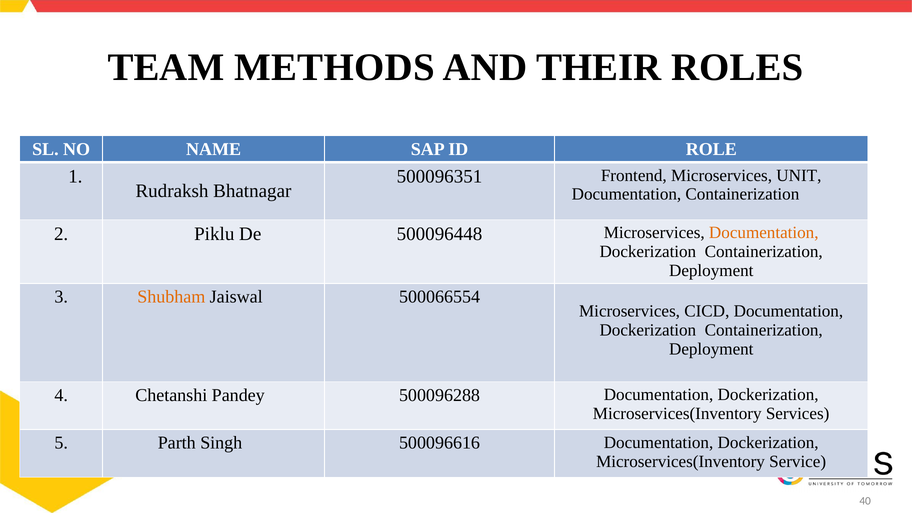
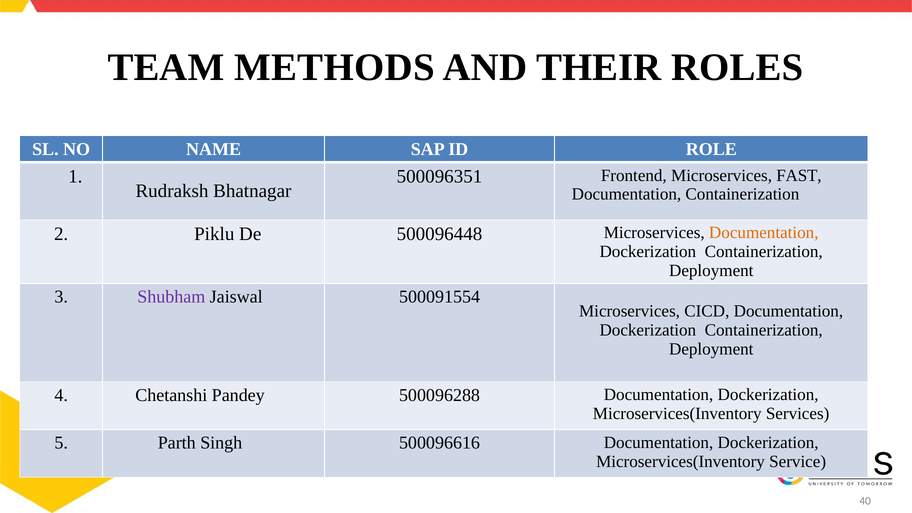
UNIT: UNIT -> FAST (799, 175)
Shubham colour: orange -> purple (171, 297)
500066554: 500066554 -> 500091554 (440, 297)
